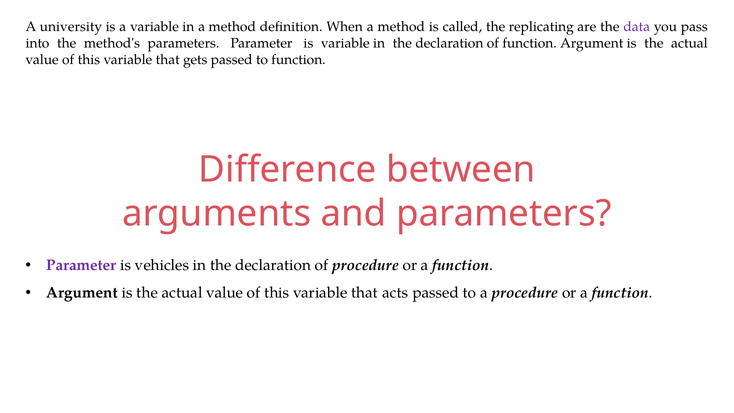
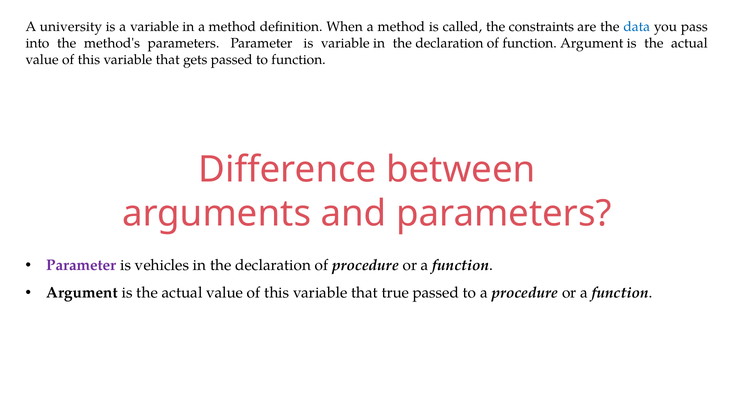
replicating: replicating -> constraints (541, 27)
data colour: purple -> blue (637, 27)
acts: acts -> true (395, 293)
